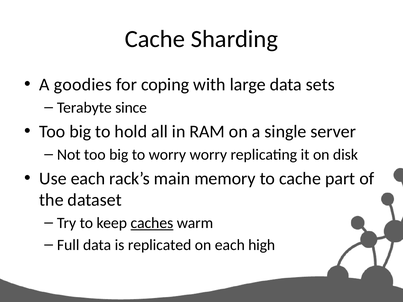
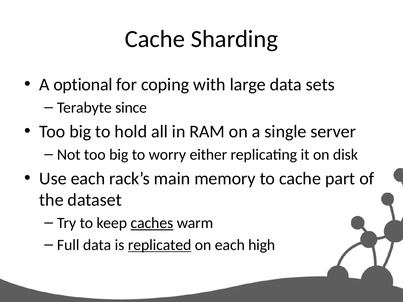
goodies: goodies -> optional (83, 85)
worry worry: worry -> either (208, 155)
replicated underline: none -> present (160, 245)
